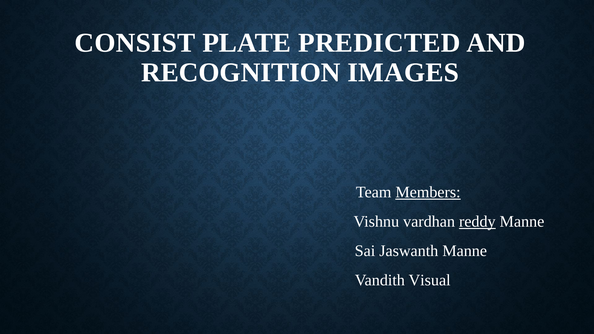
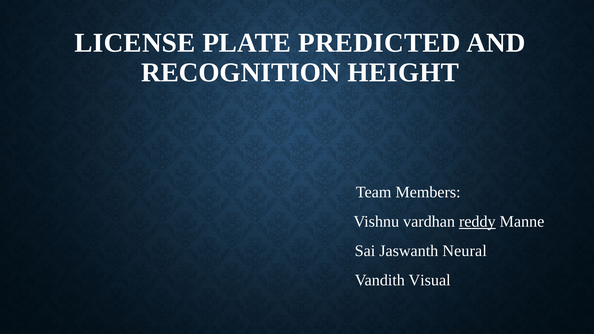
CONSIST: CONSIST -> LICENSE (135, 43)
IMAGES: IMAGES -> HEIGHT (403, 72)
Members underline: present -> none (428, 192)
Jaswanth Manne: Manne -> Neural (465, 251)
